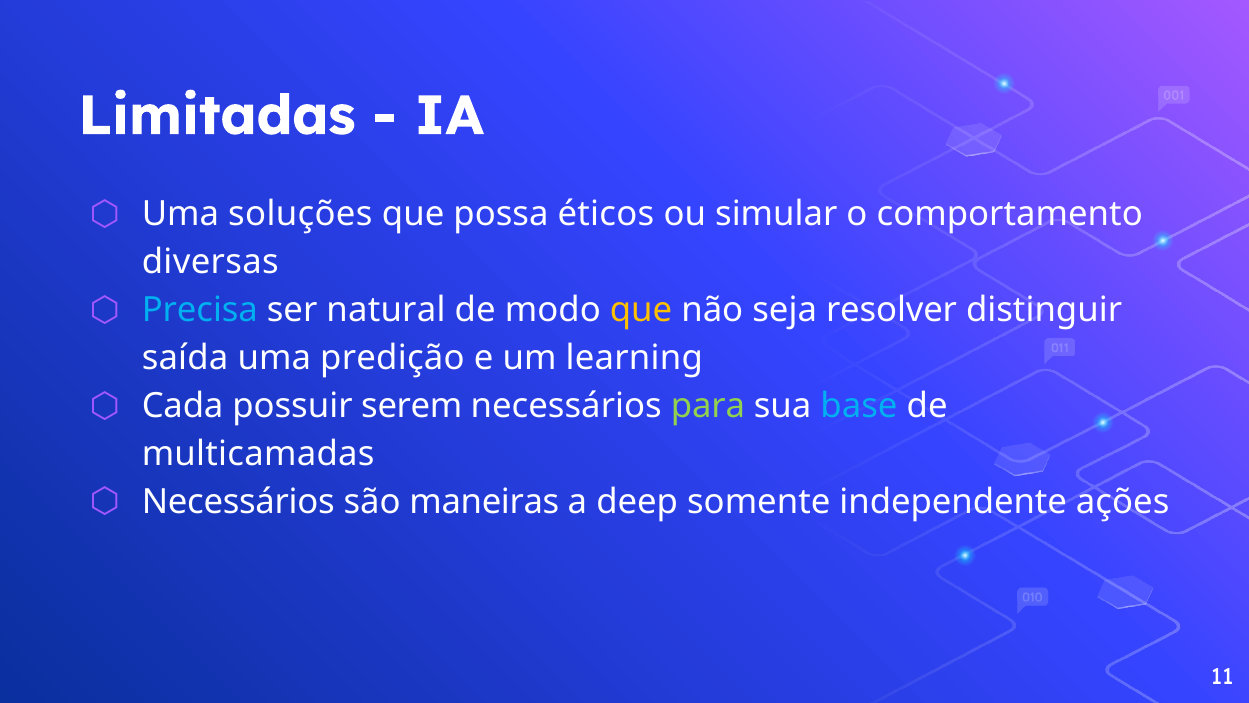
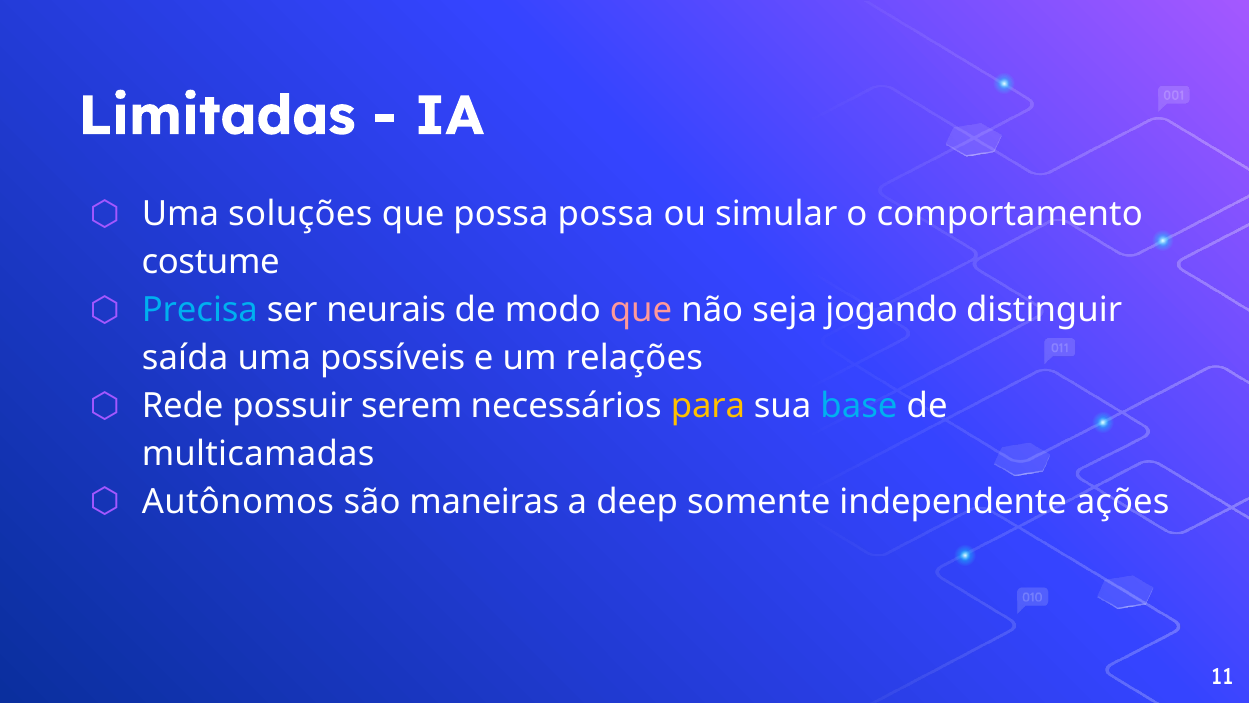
possa éticos: éticos -> possa (606, 214)
diversas: diversas -> costume (211, 262)
natural: natural -> neurais (386, 310)
que colour: yellow -> pink (641, 310)
resolver: resolver -> jogando (892, 310)
predição: predição -> possíveis (393, 358)
learning: learning -> relações (634, 358)
Cada: Cada -> Rede (183, 406)
para colour: light green -> yellow (708, 406)
Necessários: Necessários -> Autônomos (238, 502)
